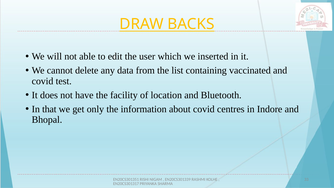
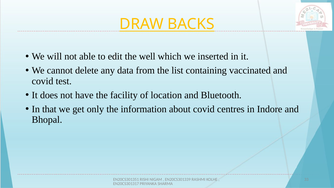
user: user -> well (147, 56)
